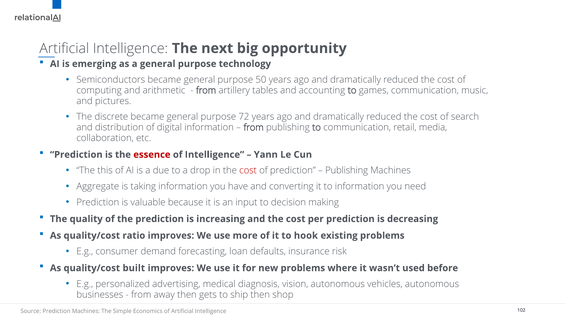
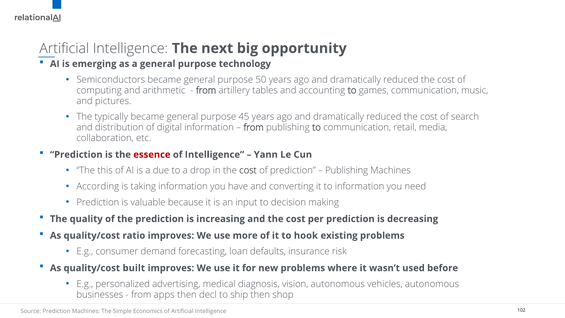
discrete: discrete -> typically (111, 117)
72: 72 -> 45 (244, 117)
cost colour: red -> black (248, 170)
Aggregate: Aggregate -> According (98, 186)
away: away -> apps (164, 294)
gets: gets -> decl (208, 294)
